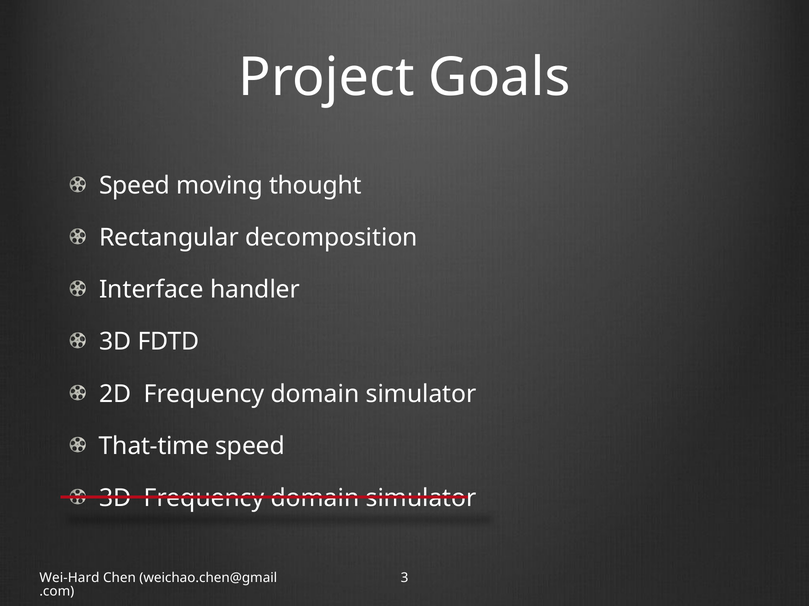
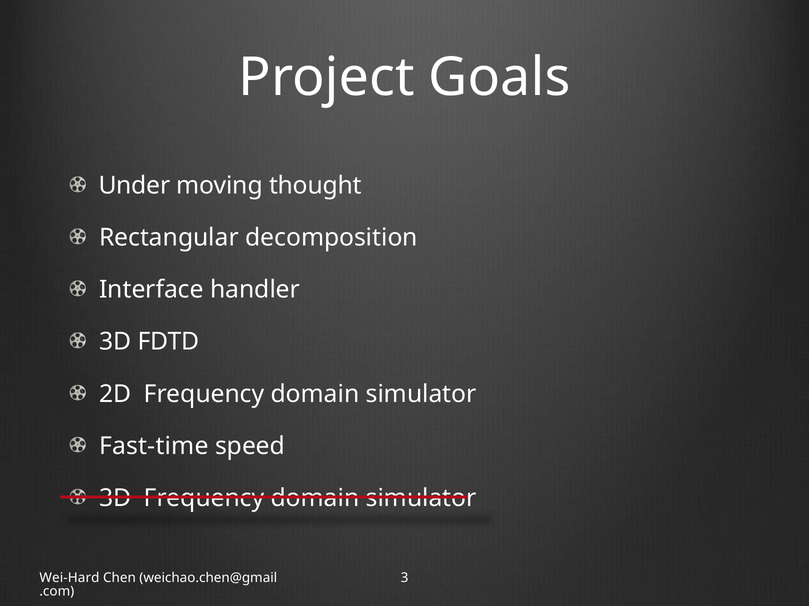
Speed: Speed -> Under (134, 186)
That-time: That-time -> Fast-time (154, 446)
